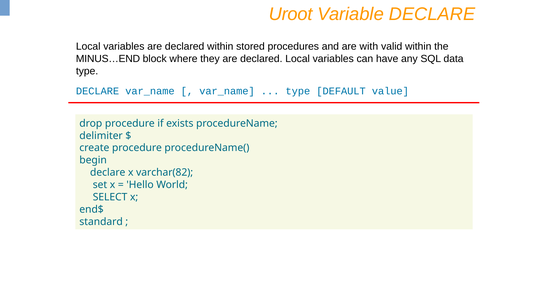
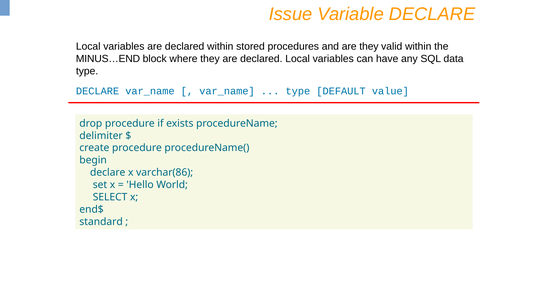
Uroot: Uroot -> Issue (291, 14)
are with: with -> they (369, 47)
varchar(82: varchar(82 -> varchar(86 (165, 173)
